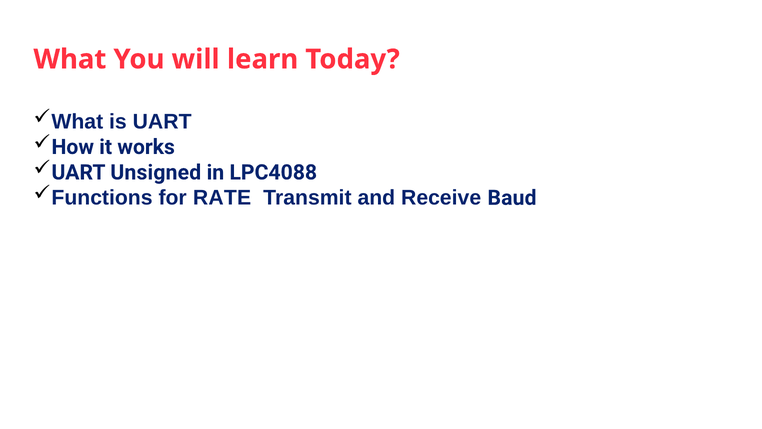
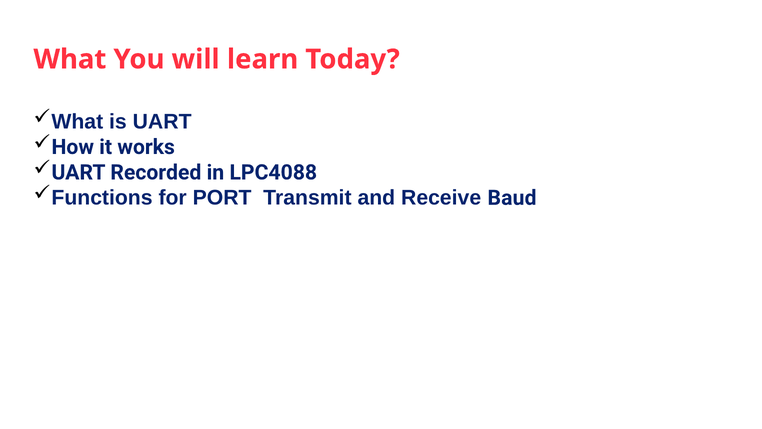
Unsigned: Unsigned -> Recorded (156, 172)
RATE: RATE -> PORT (222, 198)
